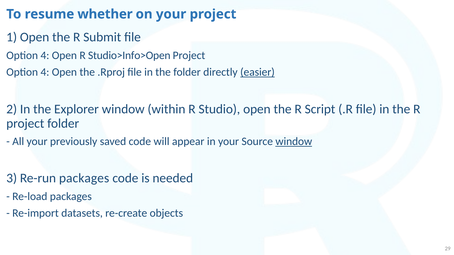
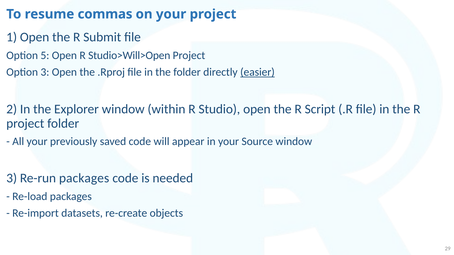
whether: whether -> commas (105, 14)
4: 4 -> 5 (45, 55)
Studio>Info>Open: Studio>Info>Open -> Studio>Will>Open (129, 55)
4: 4 -> 3 (45, 72)
window underline: present -> none (294, 142)
